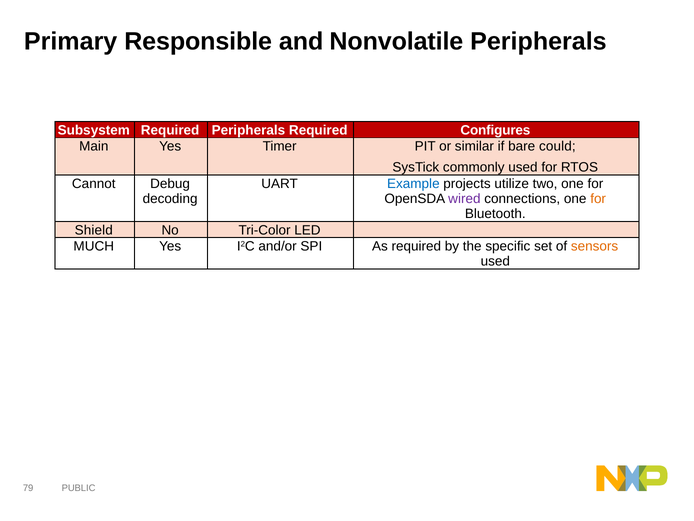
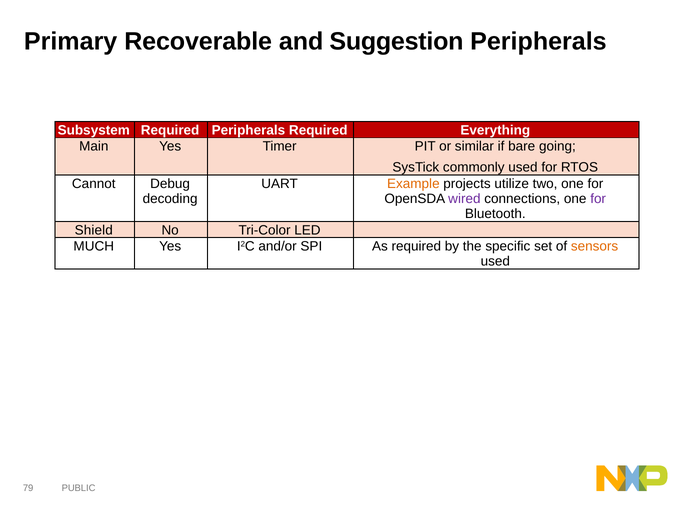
Responsible: Responsible -> Recoverable (198, 42)
Nonvolatile: Nonvolatile -> Suggestion (396, 42)
Configures: Configures -> Everything (495, 130)
could: could -> going (557, 146)
Example colour: blue -> orange (413, 183)
for colour: orange -> purple (598, 199)
